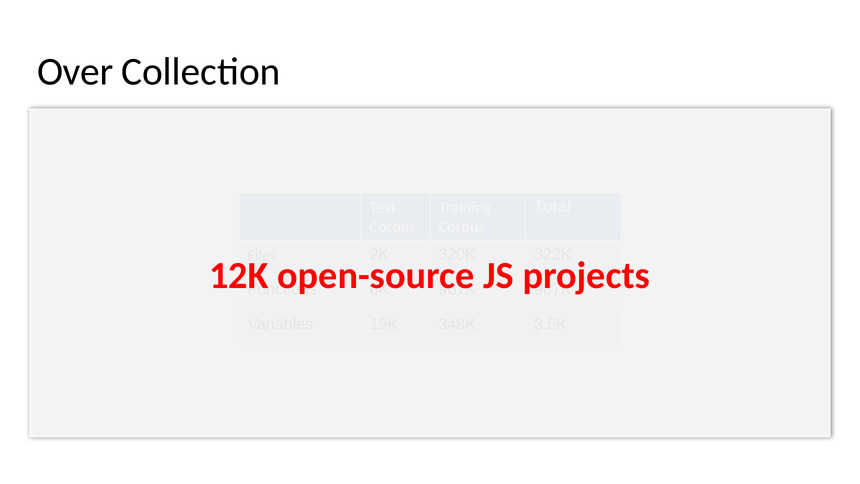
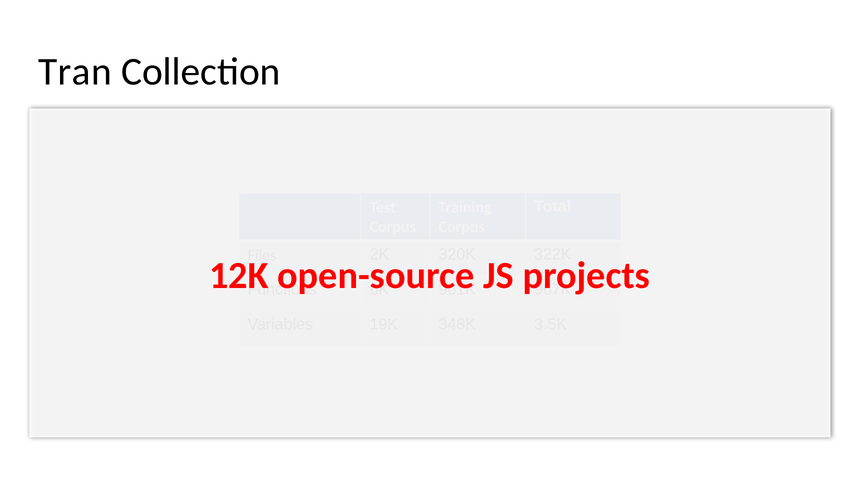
Over: Over -> Tran (75, 72)
